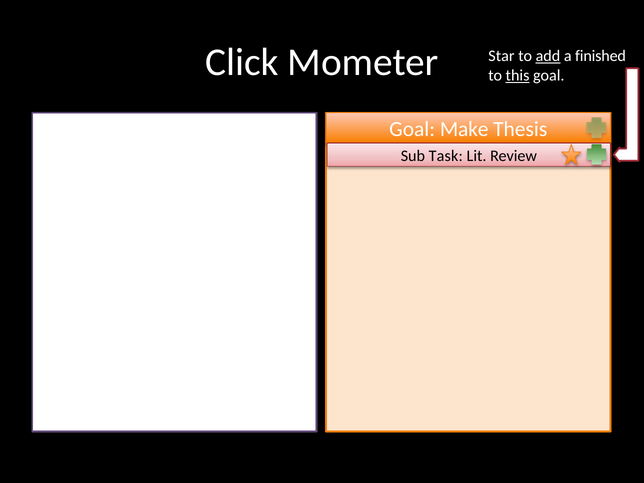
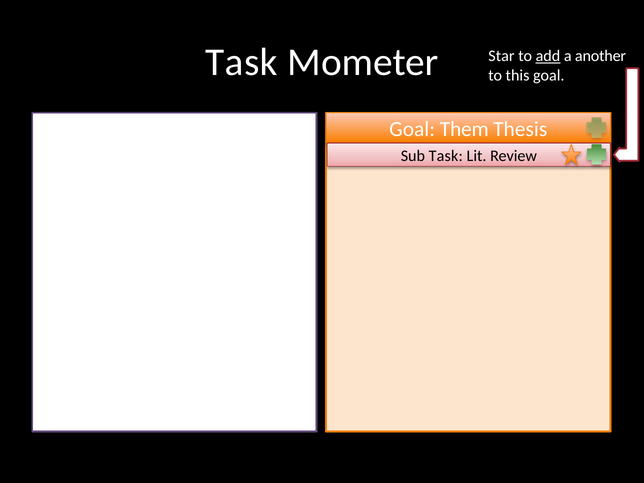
Click: Click -> Task (242, 62)
finished: finished -> another (601, 56)
this underline: present -> none (518, 75)
Make: Make -> Them (464, 129)
